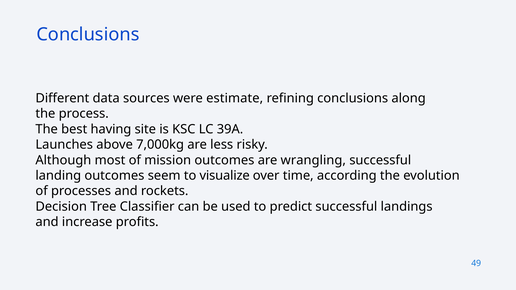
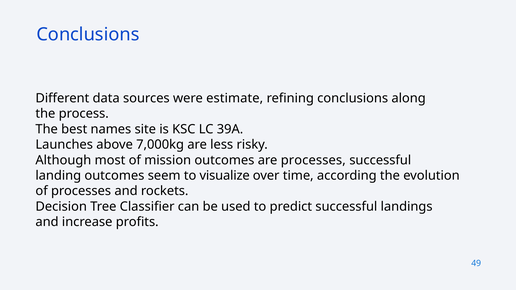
having: having -> names (111, 129)
are wrangling: wrangling -> processes (313, 160)
